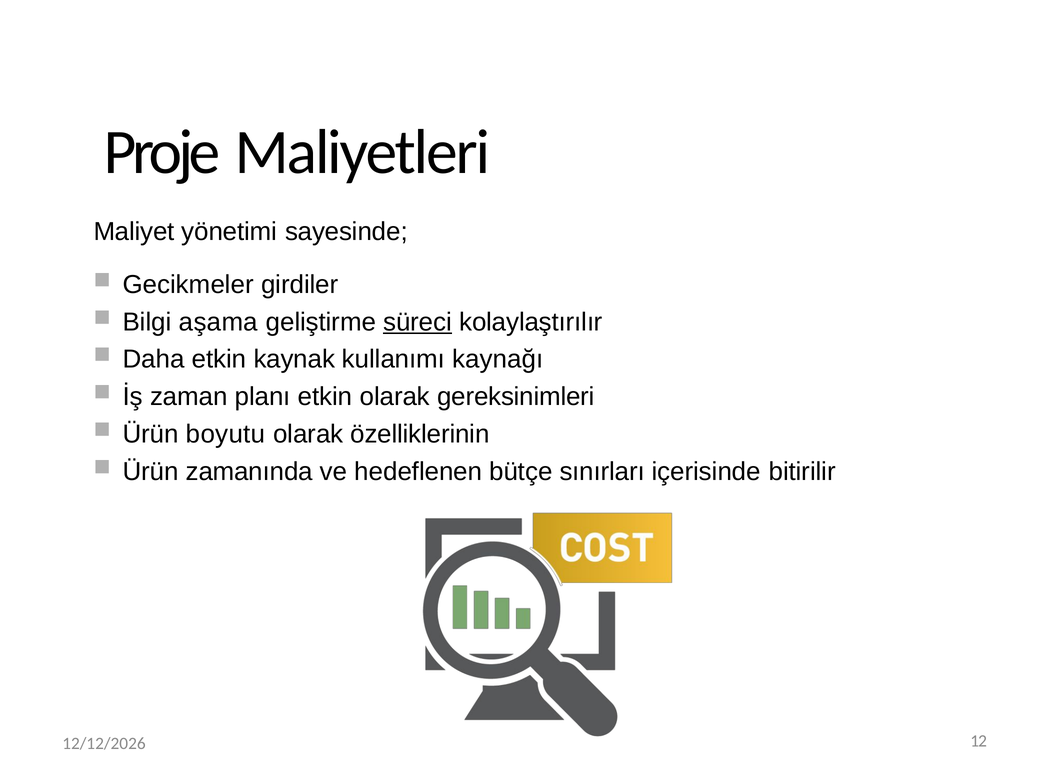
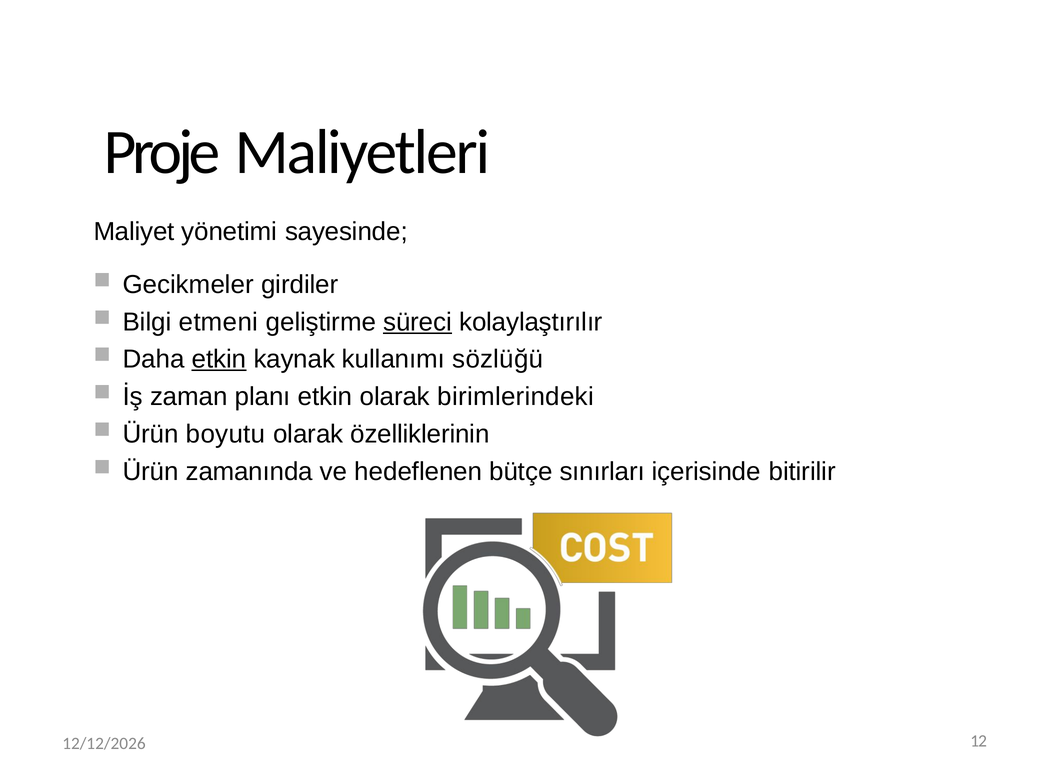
aşama: aşama -> etmeni (218, 322)
etkin underline: none -> present (219, 359)
kaynağı: kaynağı -> sözlüğü (498, 359)
gereksinimleri: gereksinimleri -> birimlerindeki (516, 397)
